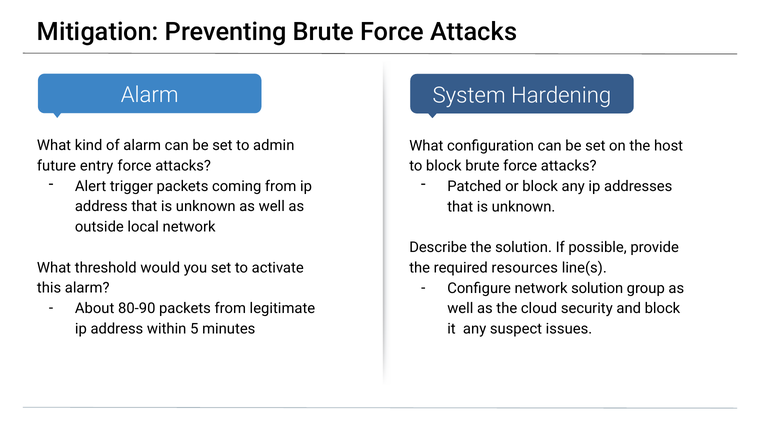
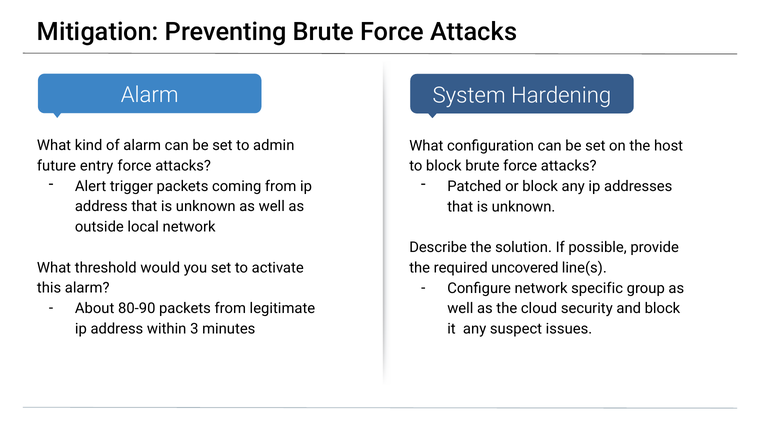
resources: resources -> uncovered (525, 268)
network solution: solution -> specific (597, 289)
5: 5 -> 3 (194, 329)
